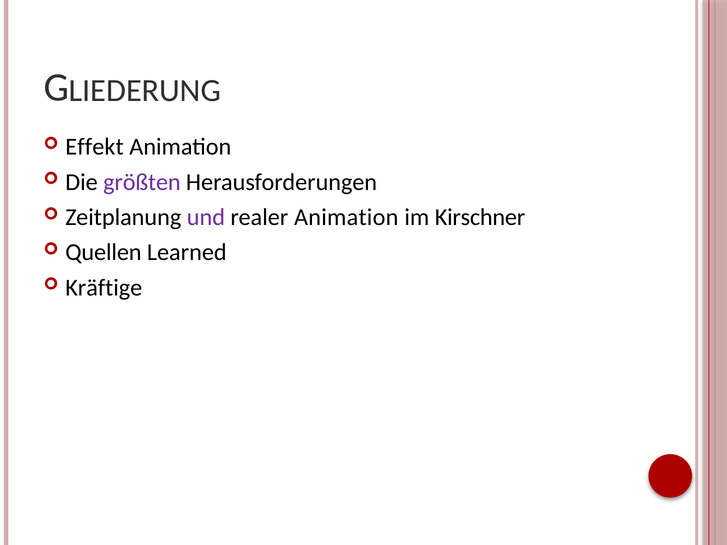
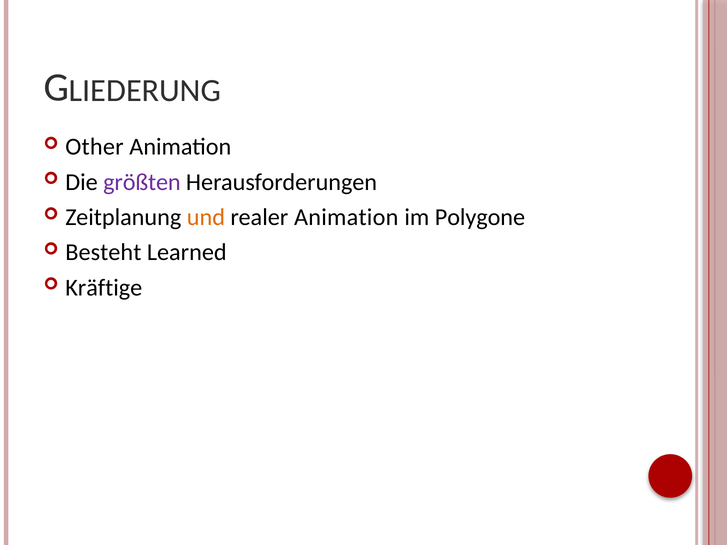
Effekt: Effekt -> Other (94, 147)
und colour: purple -> orange (206, 217)
Kirschner: Kirschner -> Polygone (480, 217)
Quellen: Quellen -> Besteht (103, 252)
